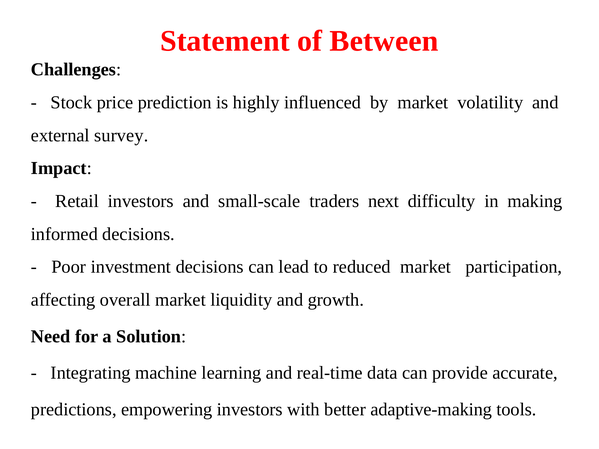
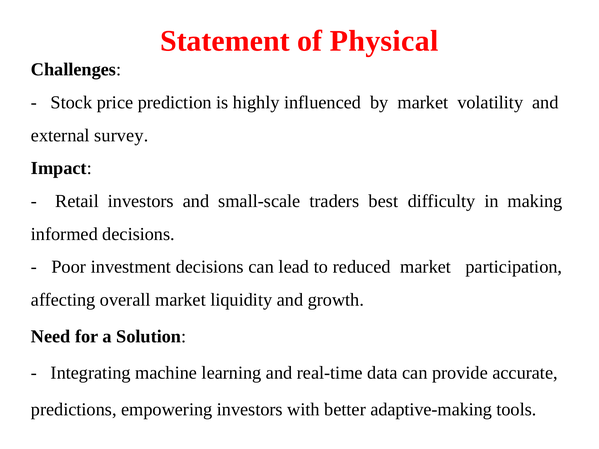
Between: Between -> Physical (384, 41)
next: next -> best (383, 201)
